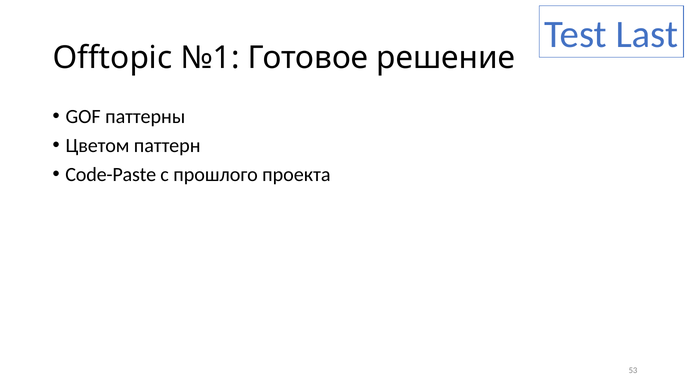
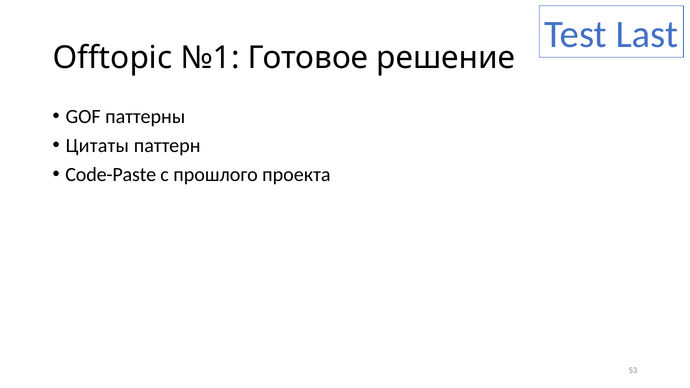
Цветом: Цветом -> Цитаты (97, 146)
